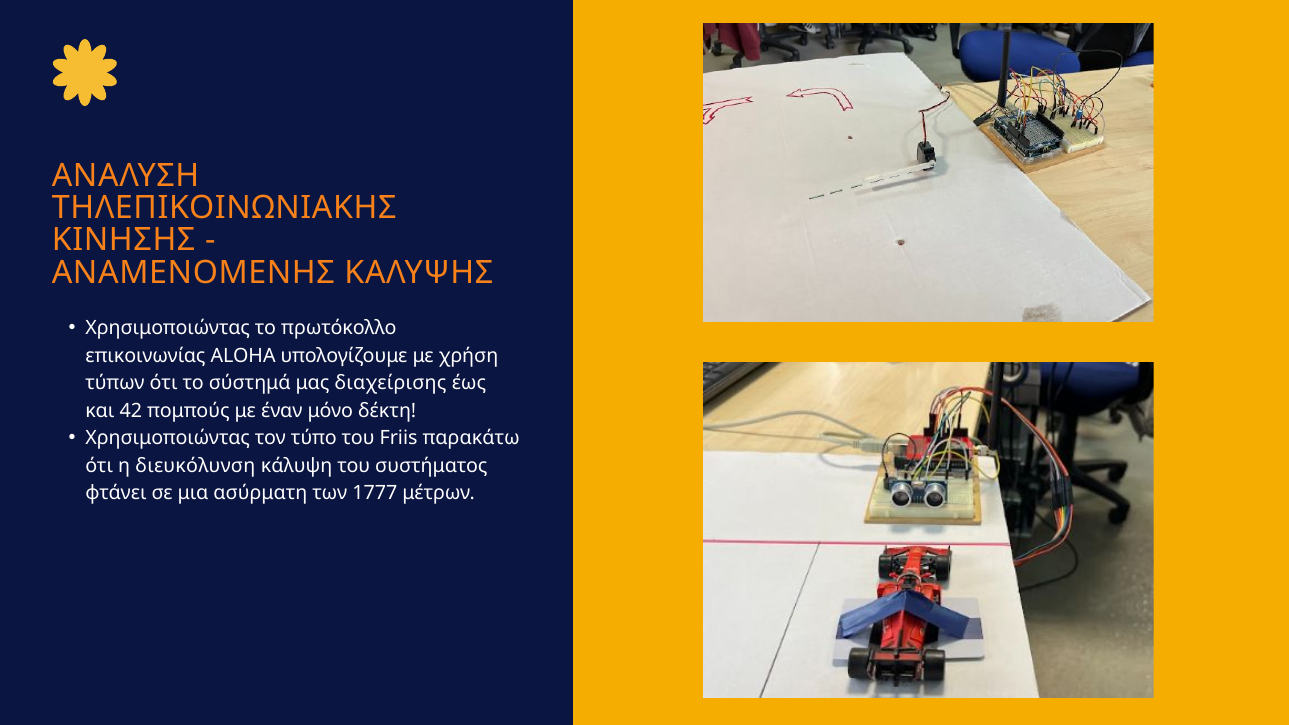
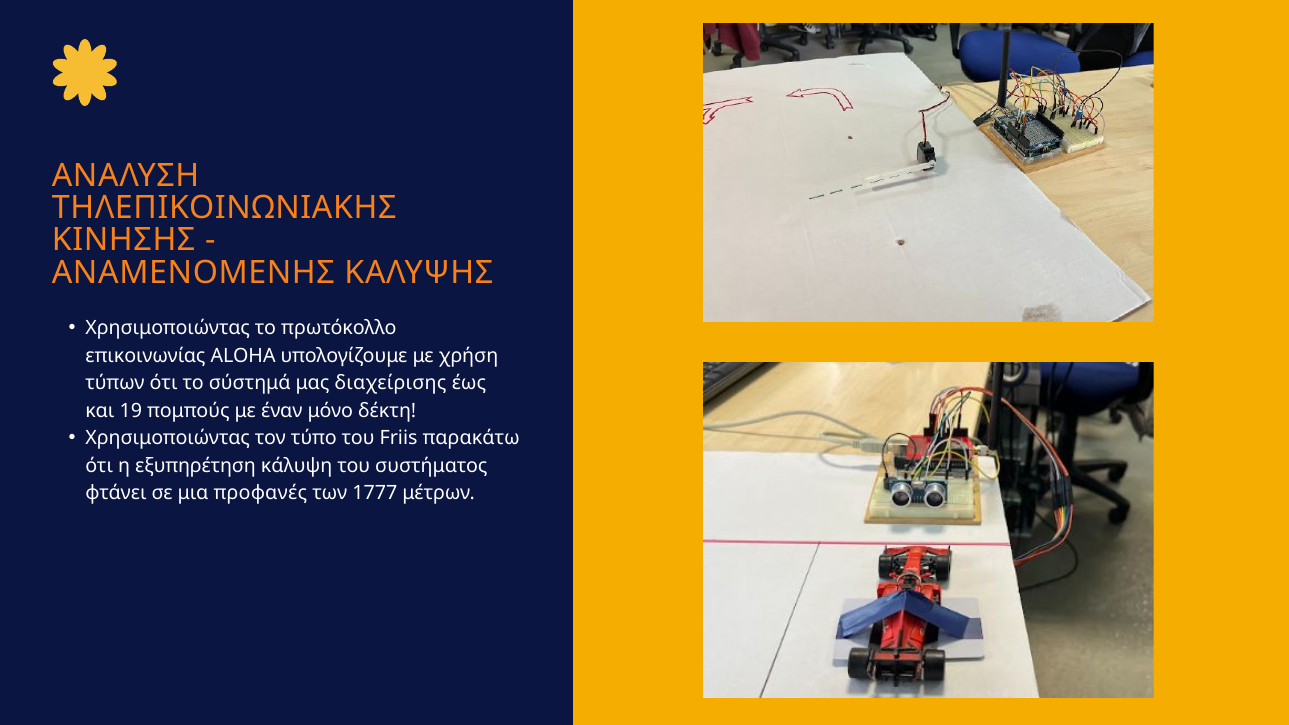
42: 42 -> 19 (131, 411)
διευκόλυνση: διευκόλυνση -> εξυπηρέτηση (196, 466)
ασύρματη: ασύρματη -> προφανές (260, 493)
